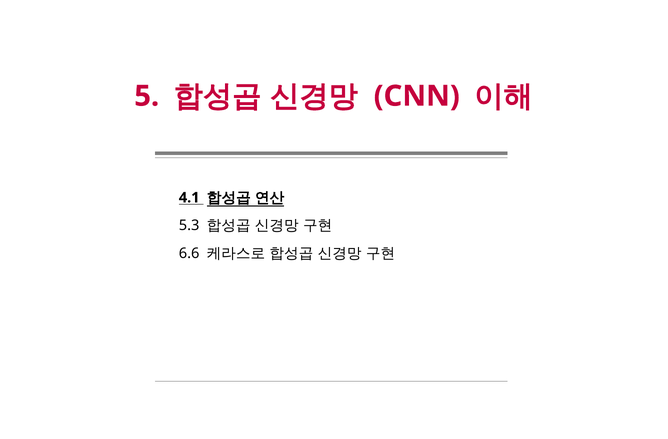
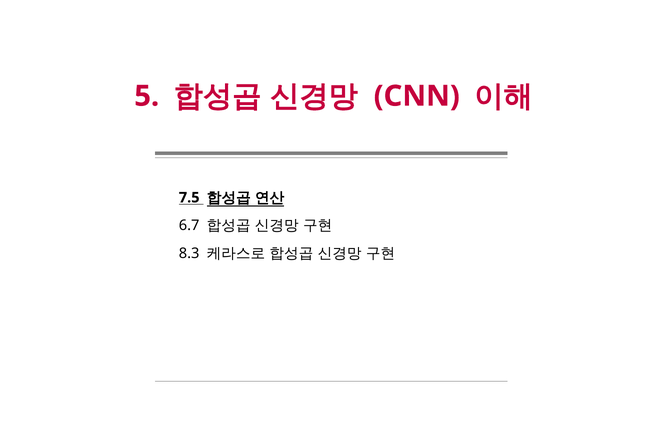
4.1: 4.1 -> 7.5 (189, 197)
5.3: 5.3 -> 6.7 (189, 225)
6.6: 6.6 -> 8.3 (189, 253)
